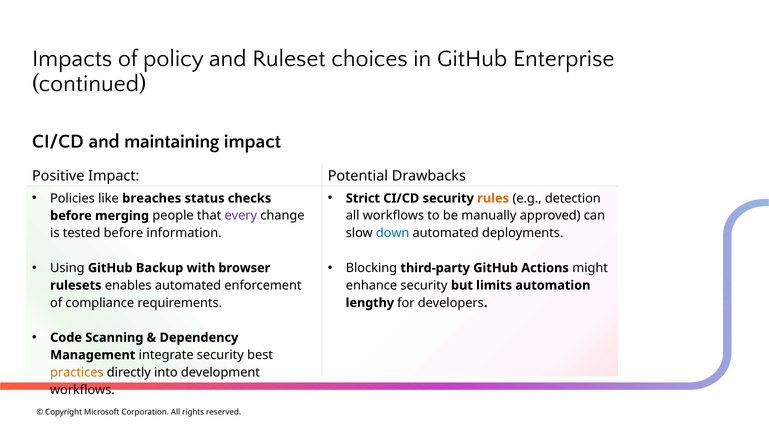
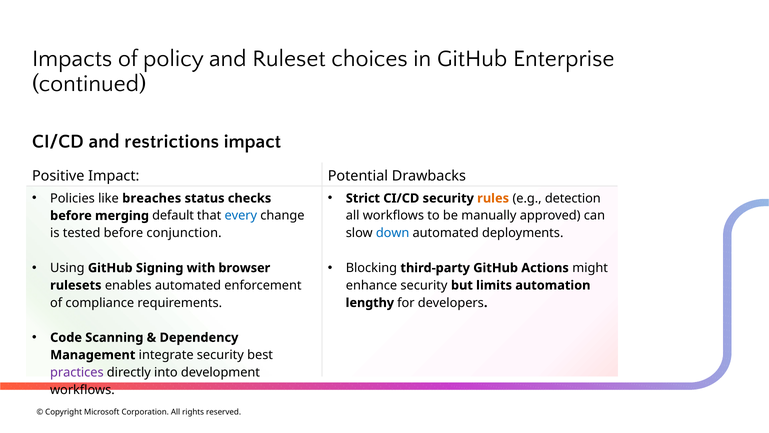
maintaining: maintaining -> restrictions (172, 141)
people: people -> default (173, 216)
every colour: purple -> blue (241, 216)
information: information -> conjunction (184, 233)
Backup: Backup -> Signing (160, 268)
practices colour: orange -> purple (77, 372)
